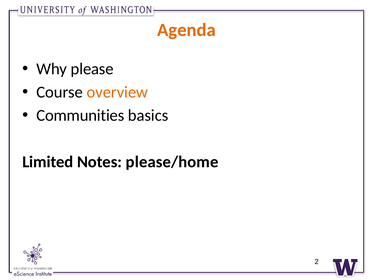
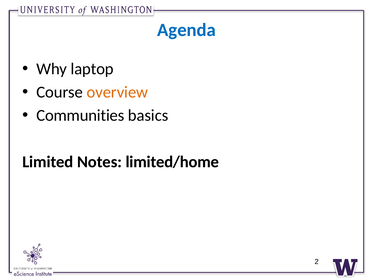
Agenda colour: orange -> blue (187, 30)
please: please -> laptop (92, 69)
please/home: please/home -> limited/home (172, 162)
